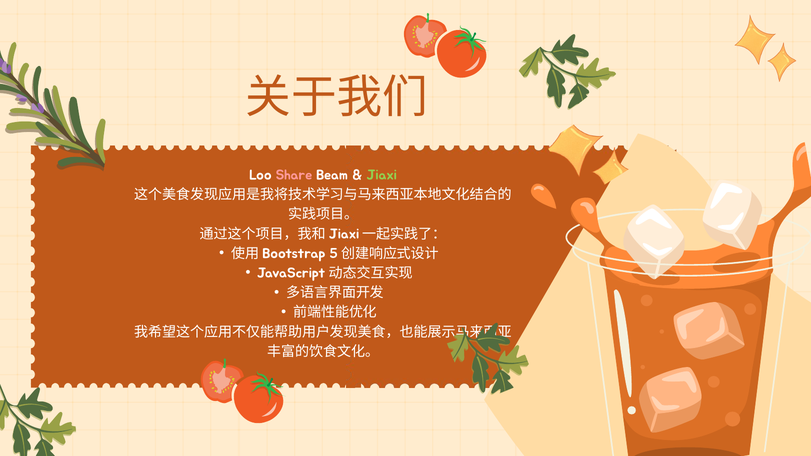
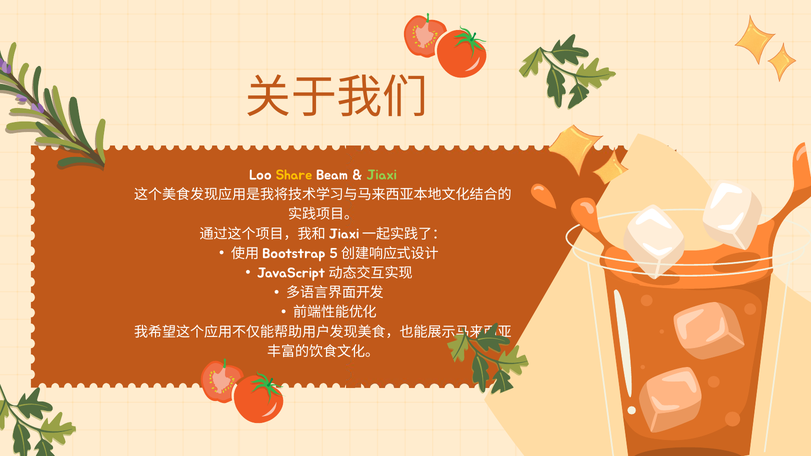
Share colour: pink -> yellow (294, 175)
